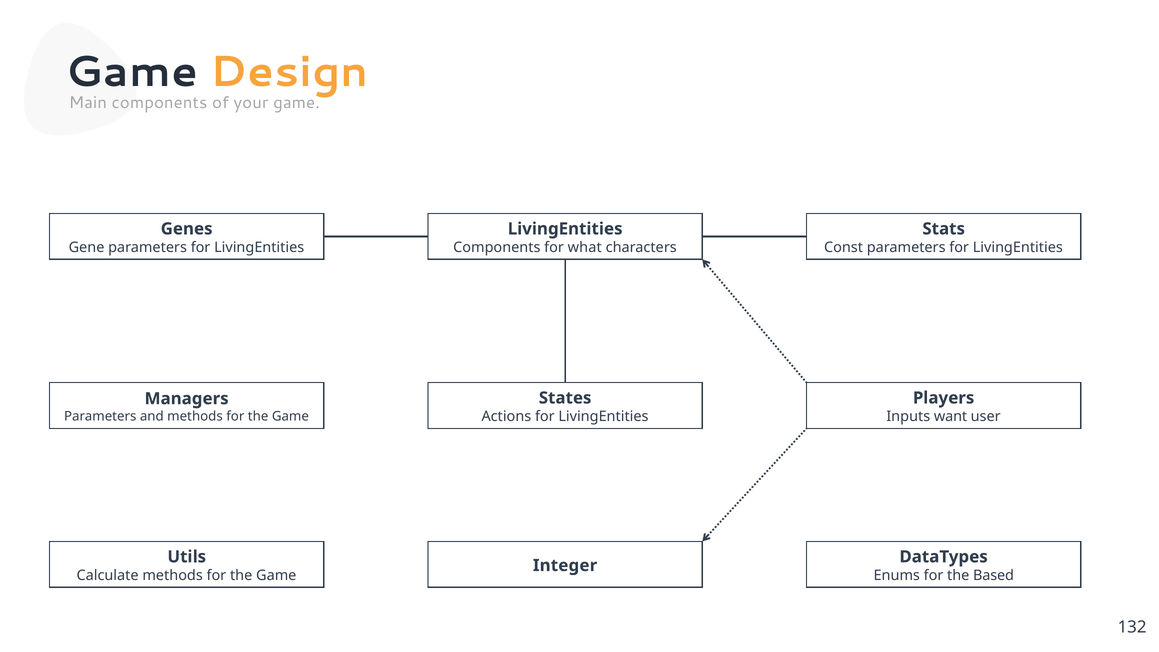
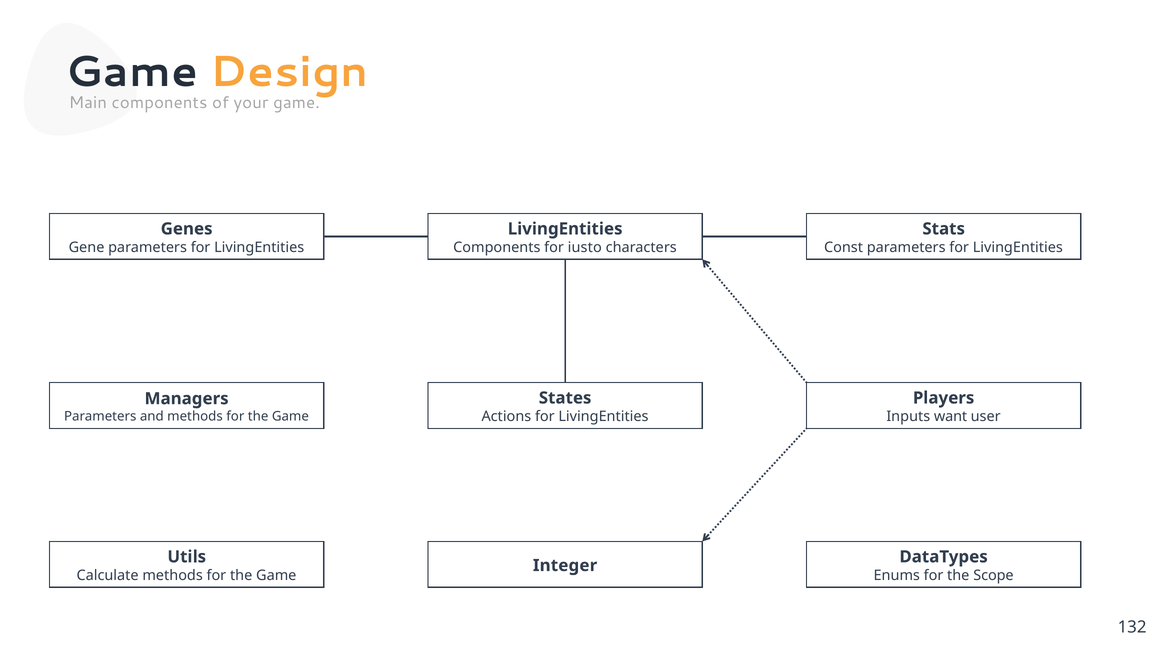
what: what -> iusto (585, 247)
Based: Based -> Scope (993, 575)
